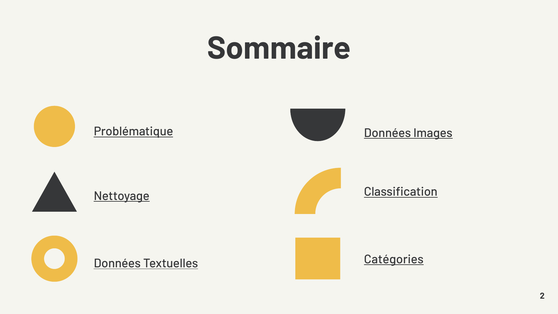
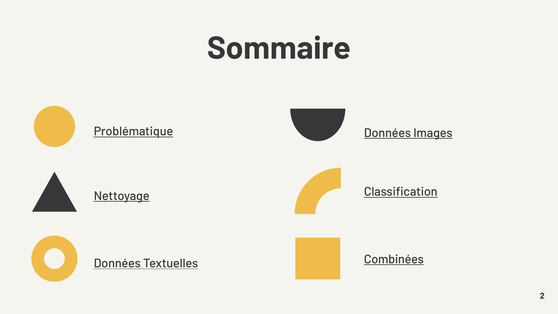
Catégories: Catégories -> Combinées (394, 259)
